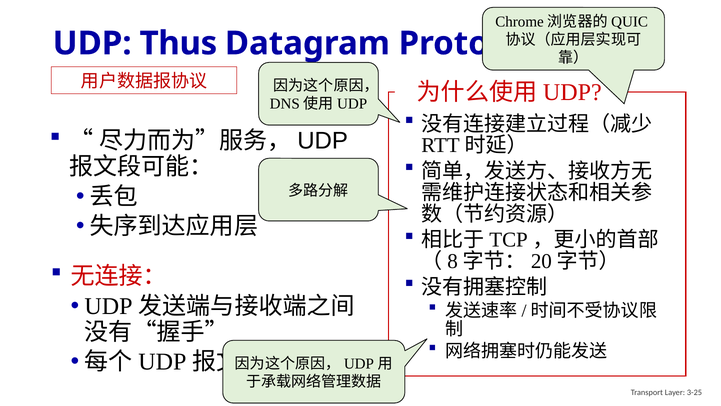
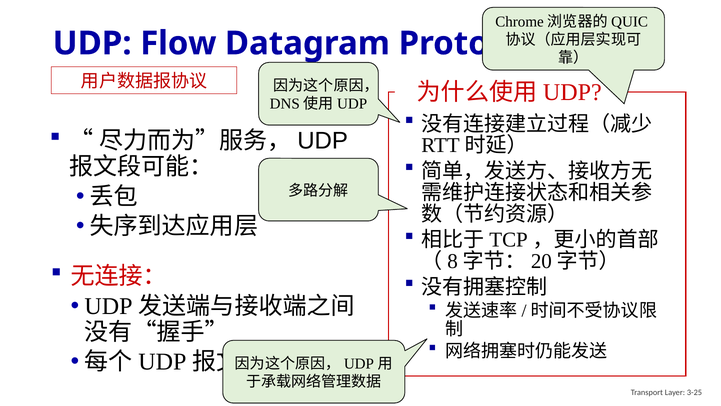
Thus: Thus -> Flow (178, 43)
